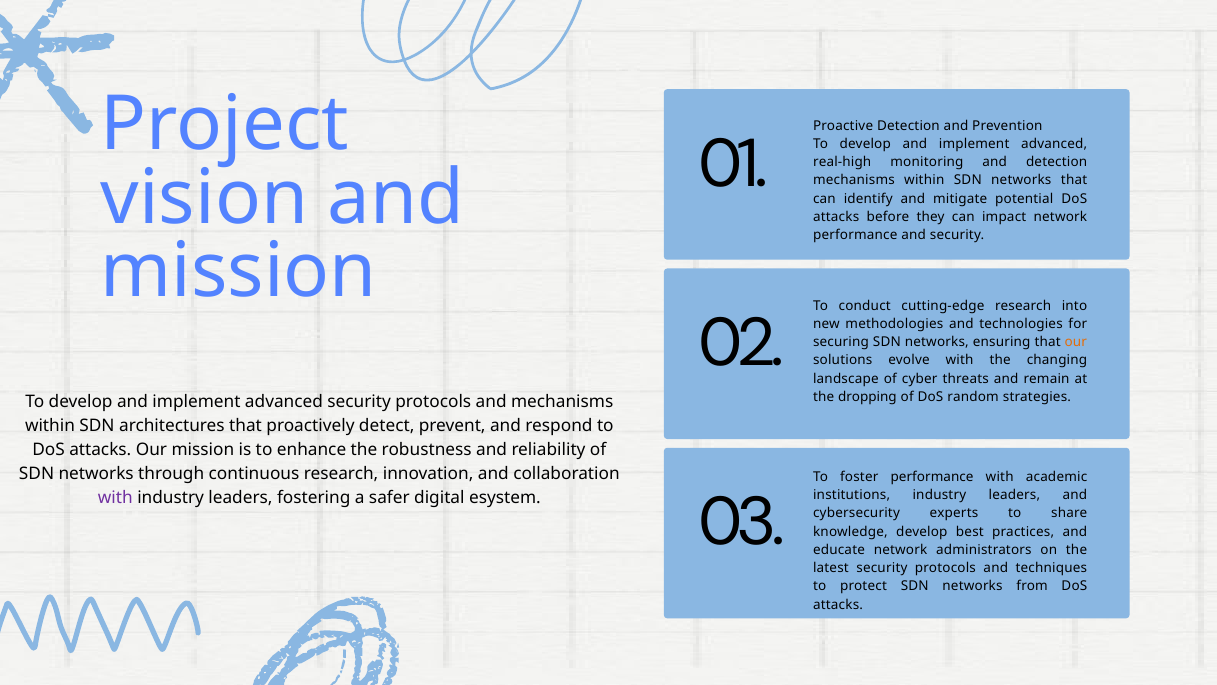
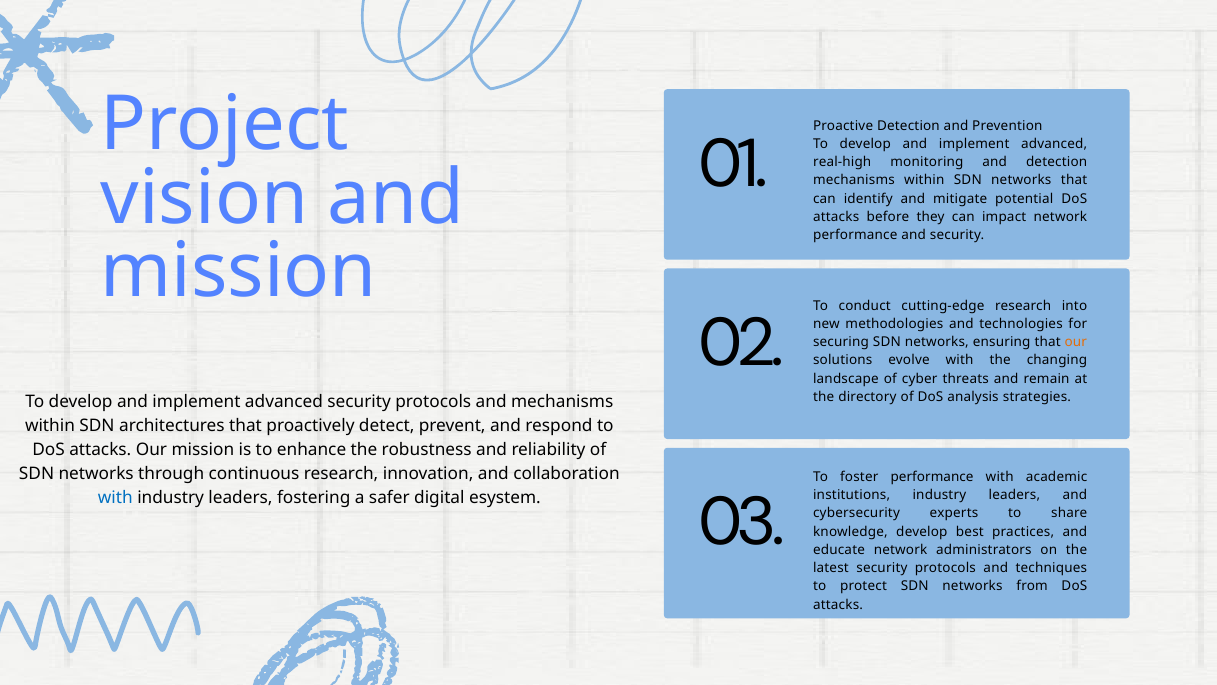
dropping: dropping -> directory (867, 397)
random: random -> analysis (973, 397)
with colour: purple -> blue (115, 498)
